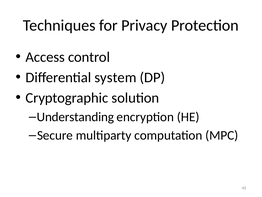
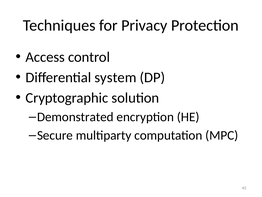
Understanding: Understanding -> Demonstrated (75, 117)
